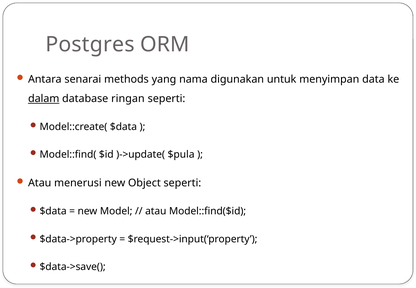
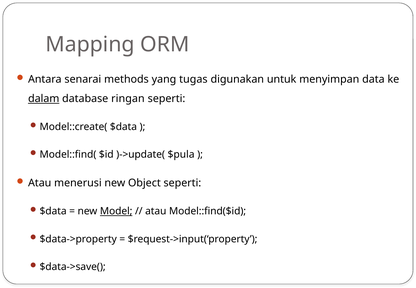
Postgres: Postgres -> Mapping (90, 44)
nama: nama -> tugas (193, 79)
Model underline: none -> present (116, 211)
